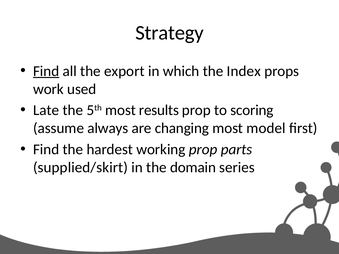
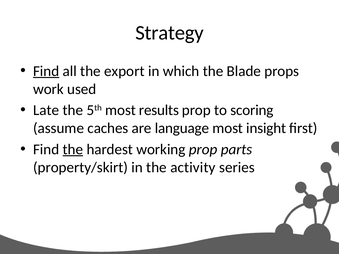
Index: Index -> Blade (244, 71)
always: always -> caches (108, 128)
changing: changing -> language (182, 128)
model: model -> insight (266, 128)
the underline: none -> present (73, 149)
supplied/skirt: supplied/skirt -> property/skirt (81, 168)
domain: domain -> activity (193, 168)
